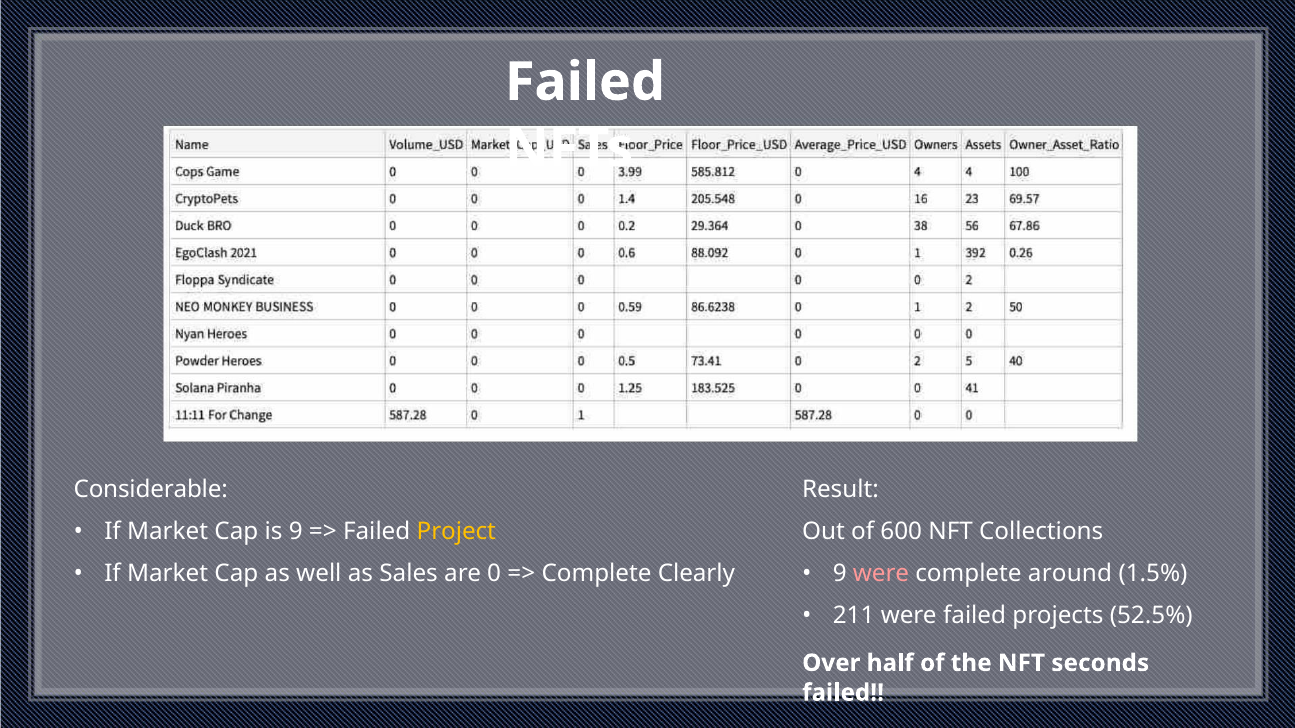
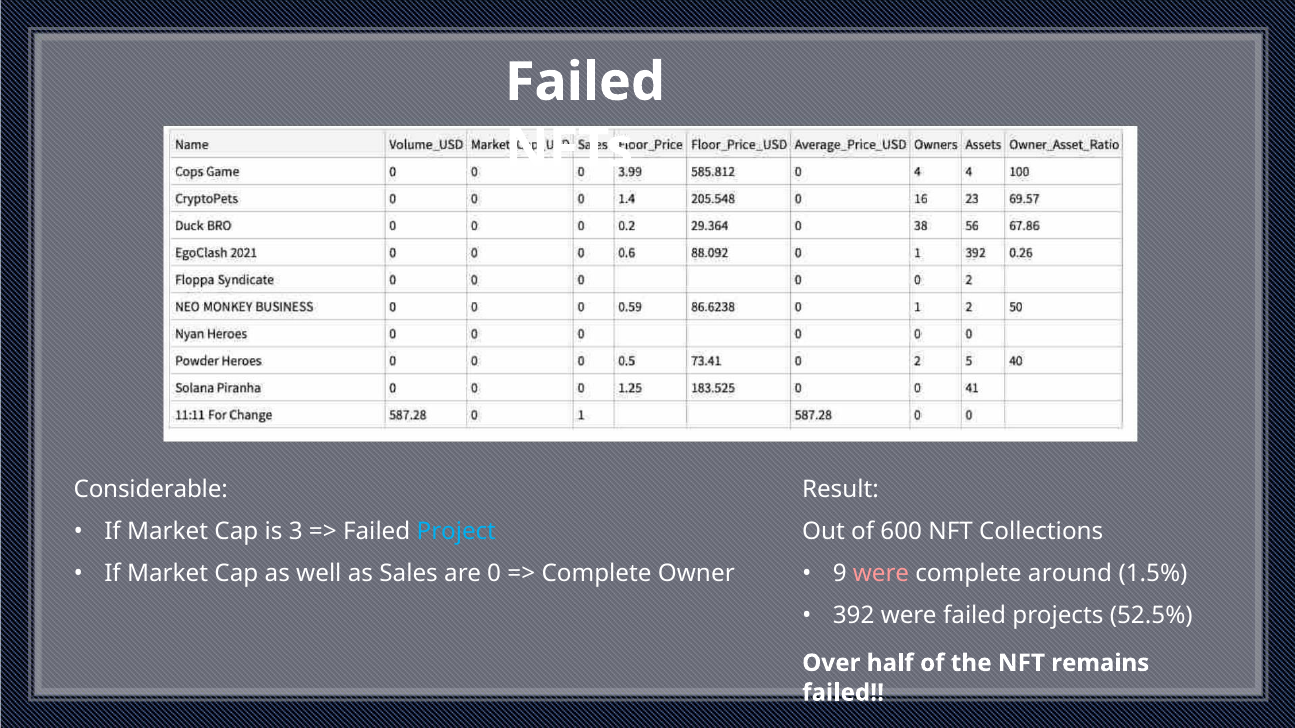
is 9: 9 -> 3 (296, 532)
Project colour: yellow -> light blue (456, 532)
Clearly: Clearly -> Owner (696, 574)
211: 211 -> 392 (854, 616)
seconds: seconds -> remains (1100, 663)
